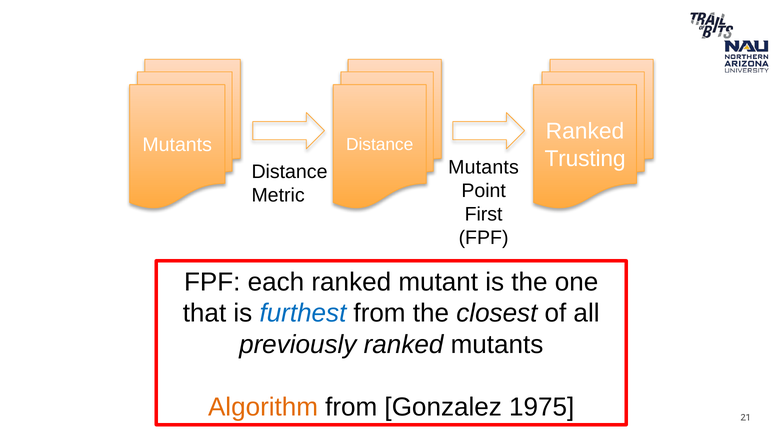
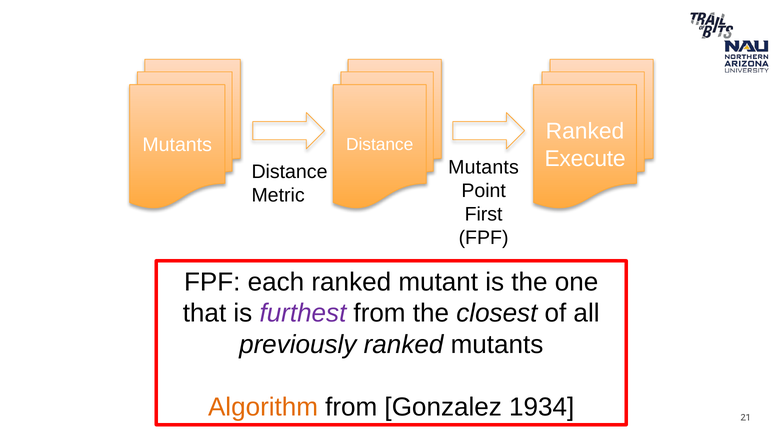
Trusting: Trusting -> Execute (585, 159)
furthest colour: blue -> purple (303, 313)
1975: 1975 -> 1934 (542, 407)
